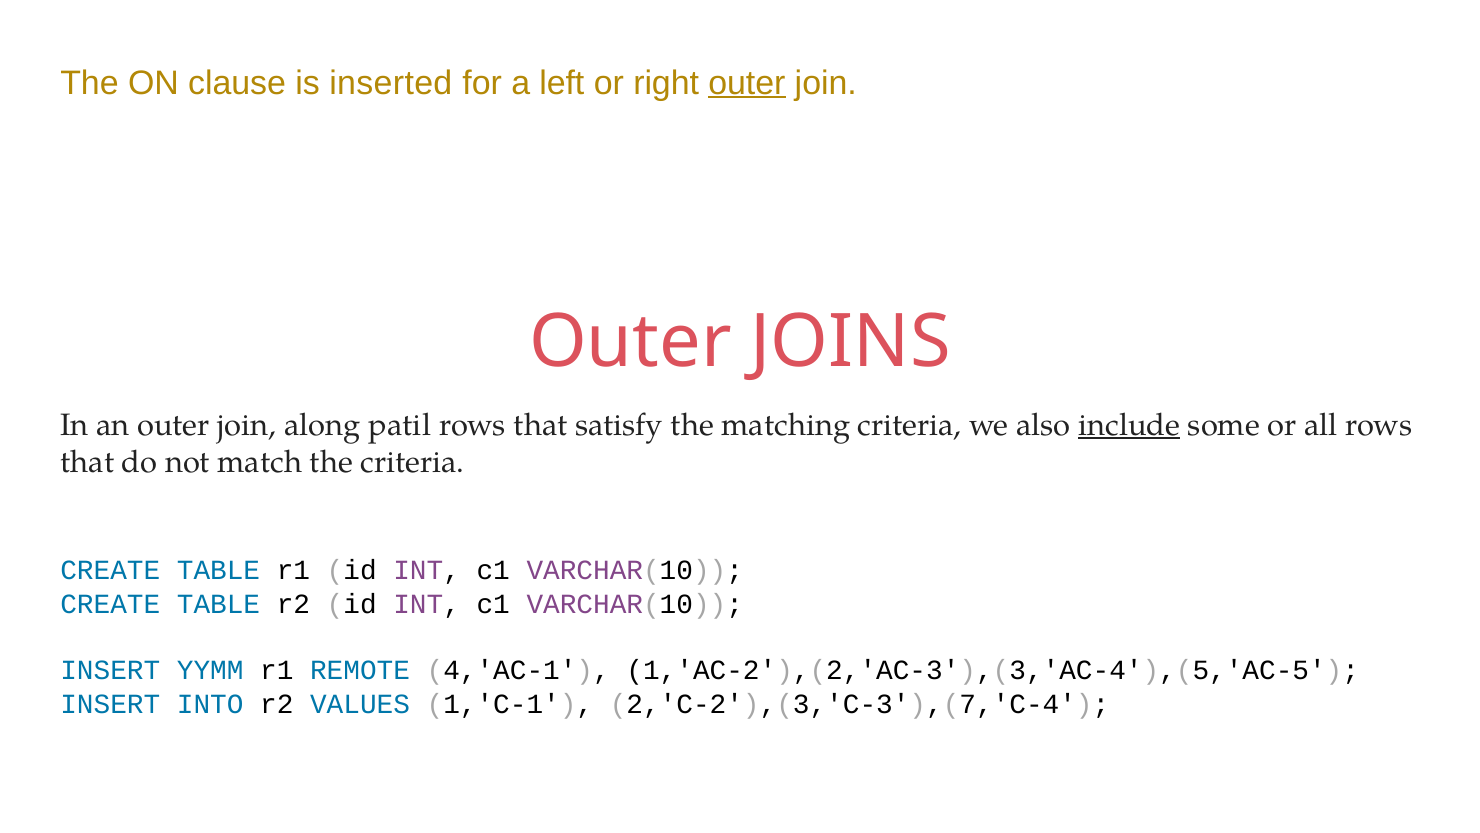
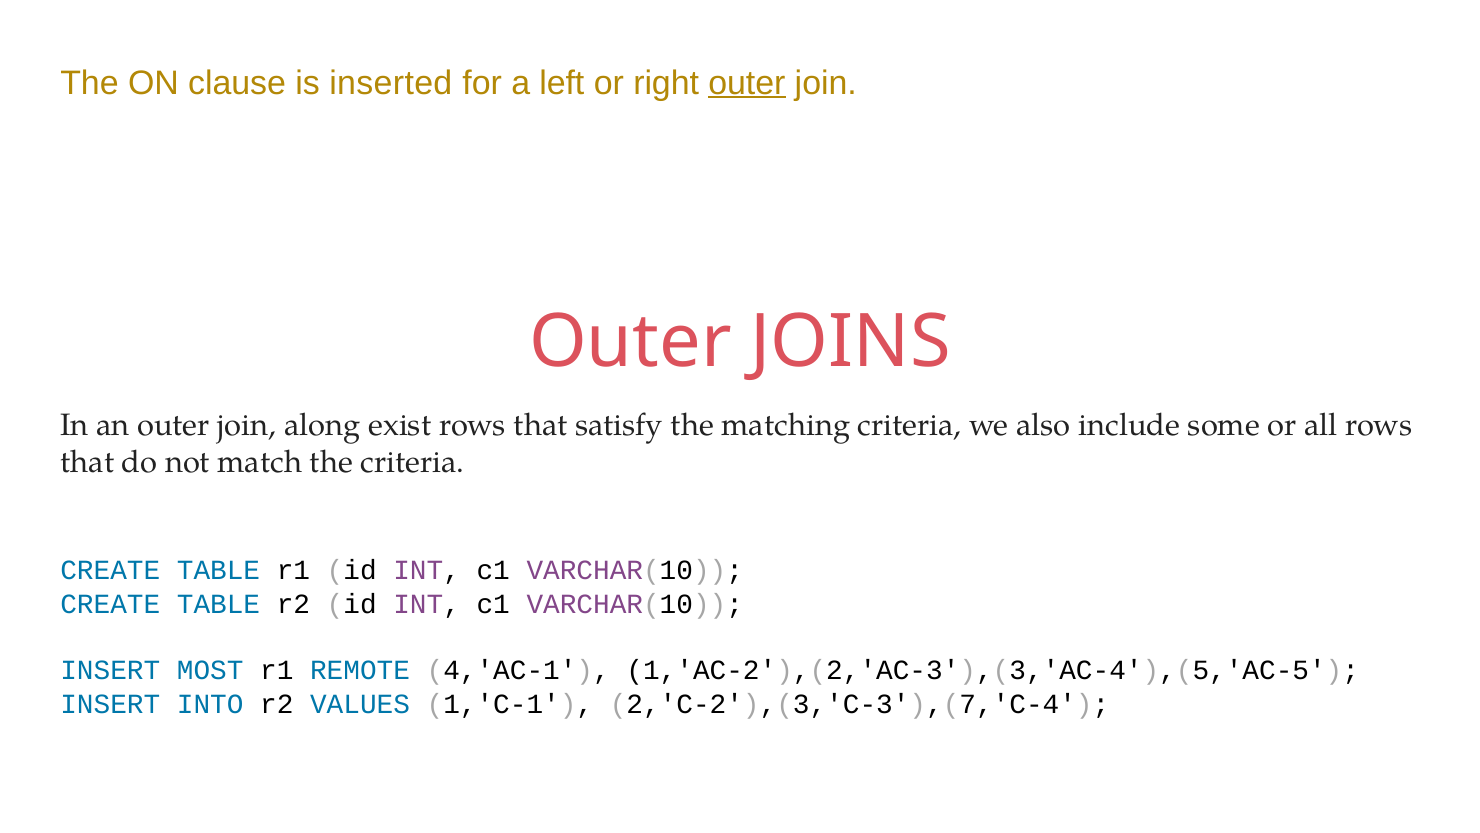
patil: patil -> exist (400, 425)
include underline: present -> none (1129, 425)
YYMM: YYMM -> MOST (210, 670)
